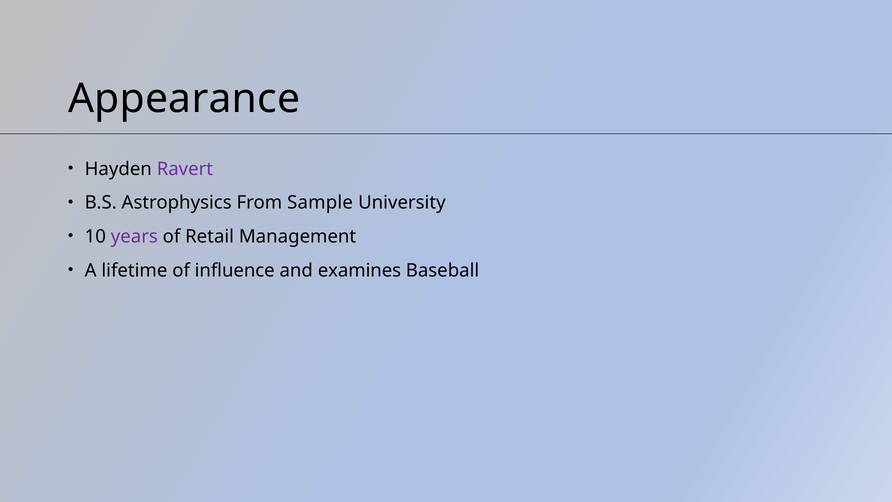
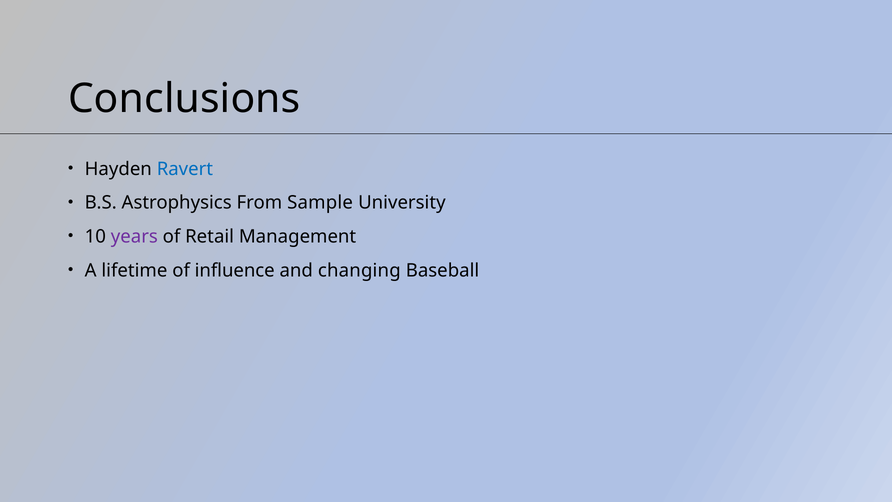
Appearance: Appearance -> Conclusions (184, 99)
Ravert colour: purple -> blue (185, 169)
examines: examines -> changing (359, 270)
